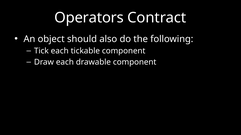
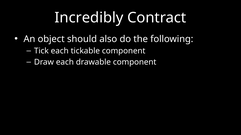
Operators: Operators -> Incredibly (89, 18)
